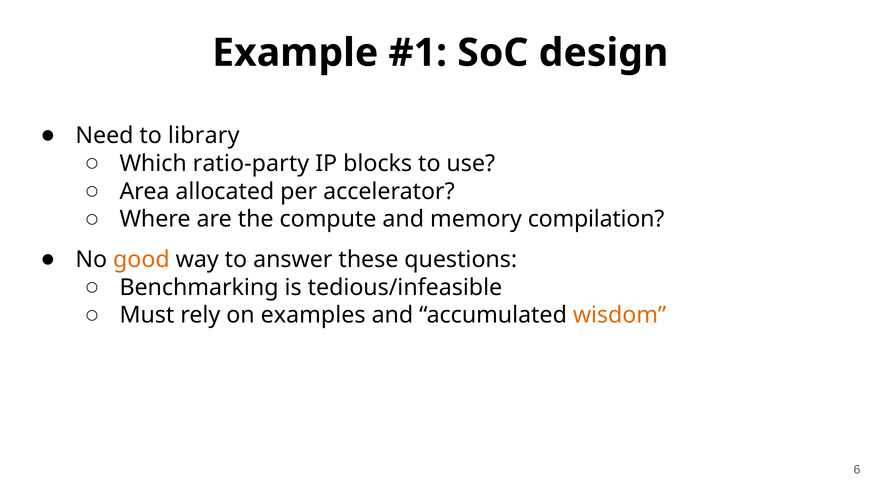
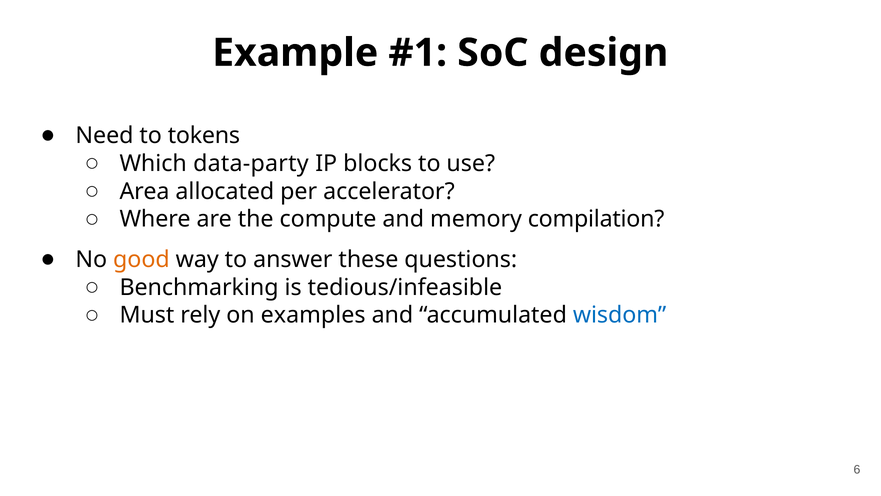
library: library -> tokens (204, 135)
ratio-party: ratio-party -> data-party (251, 163)
wisdom colour: orange -> blue (620, 315)
